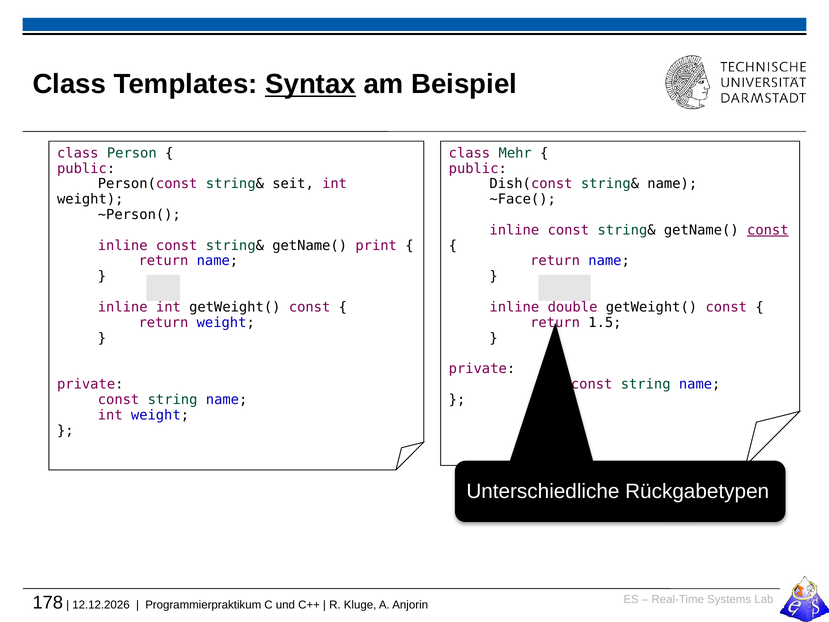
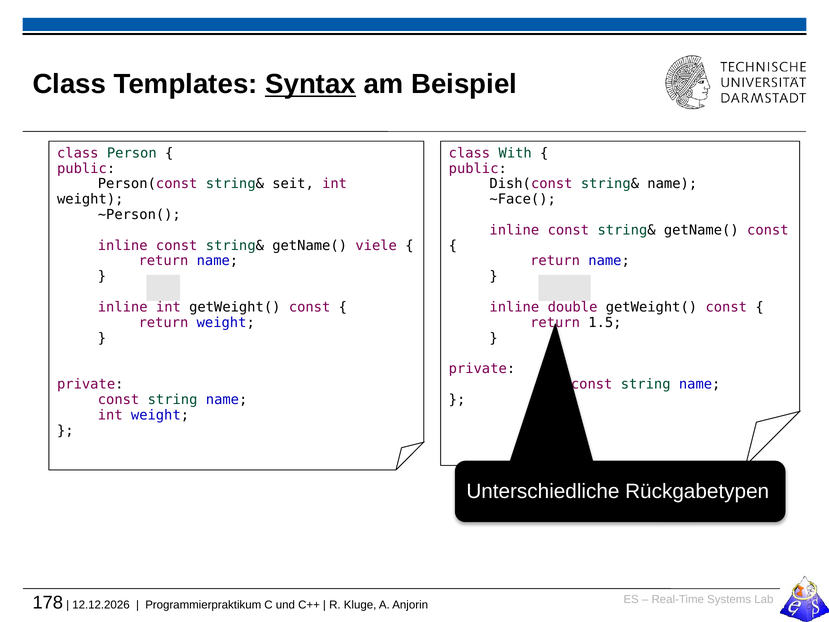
Mehr: Mehr -> With (515, 153)
const underline: present -> none (768, 230)
print: print -> viele (376, 245)
